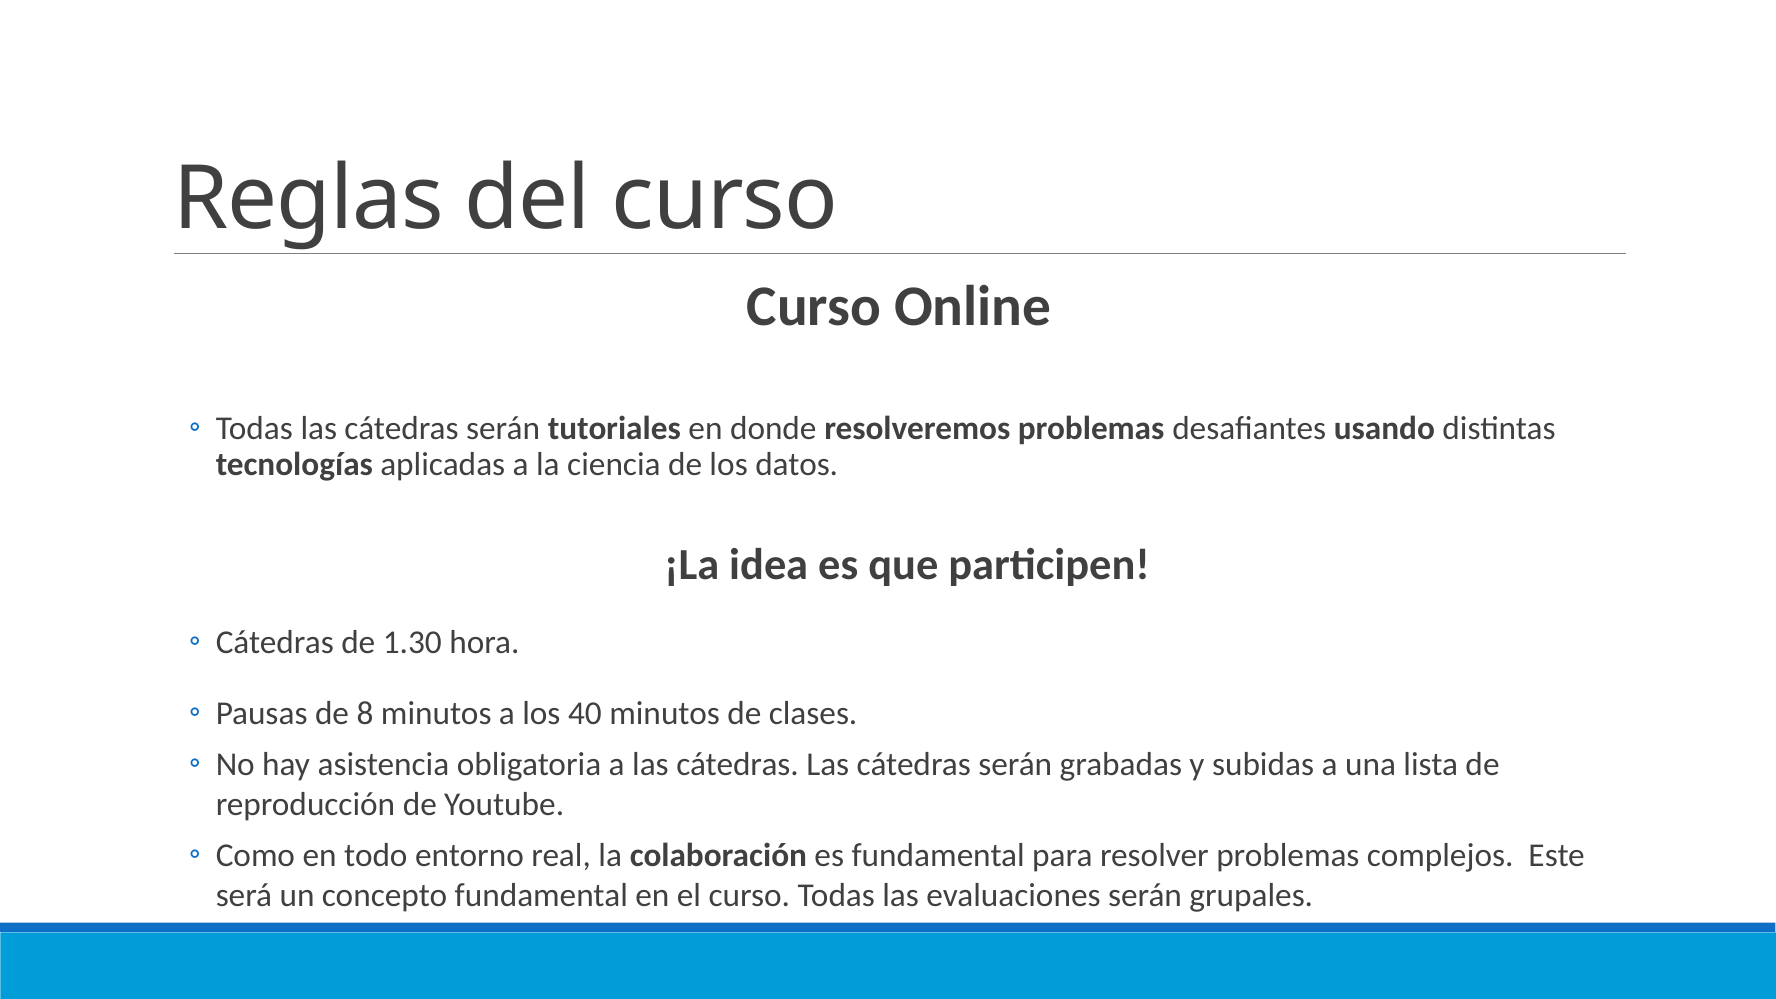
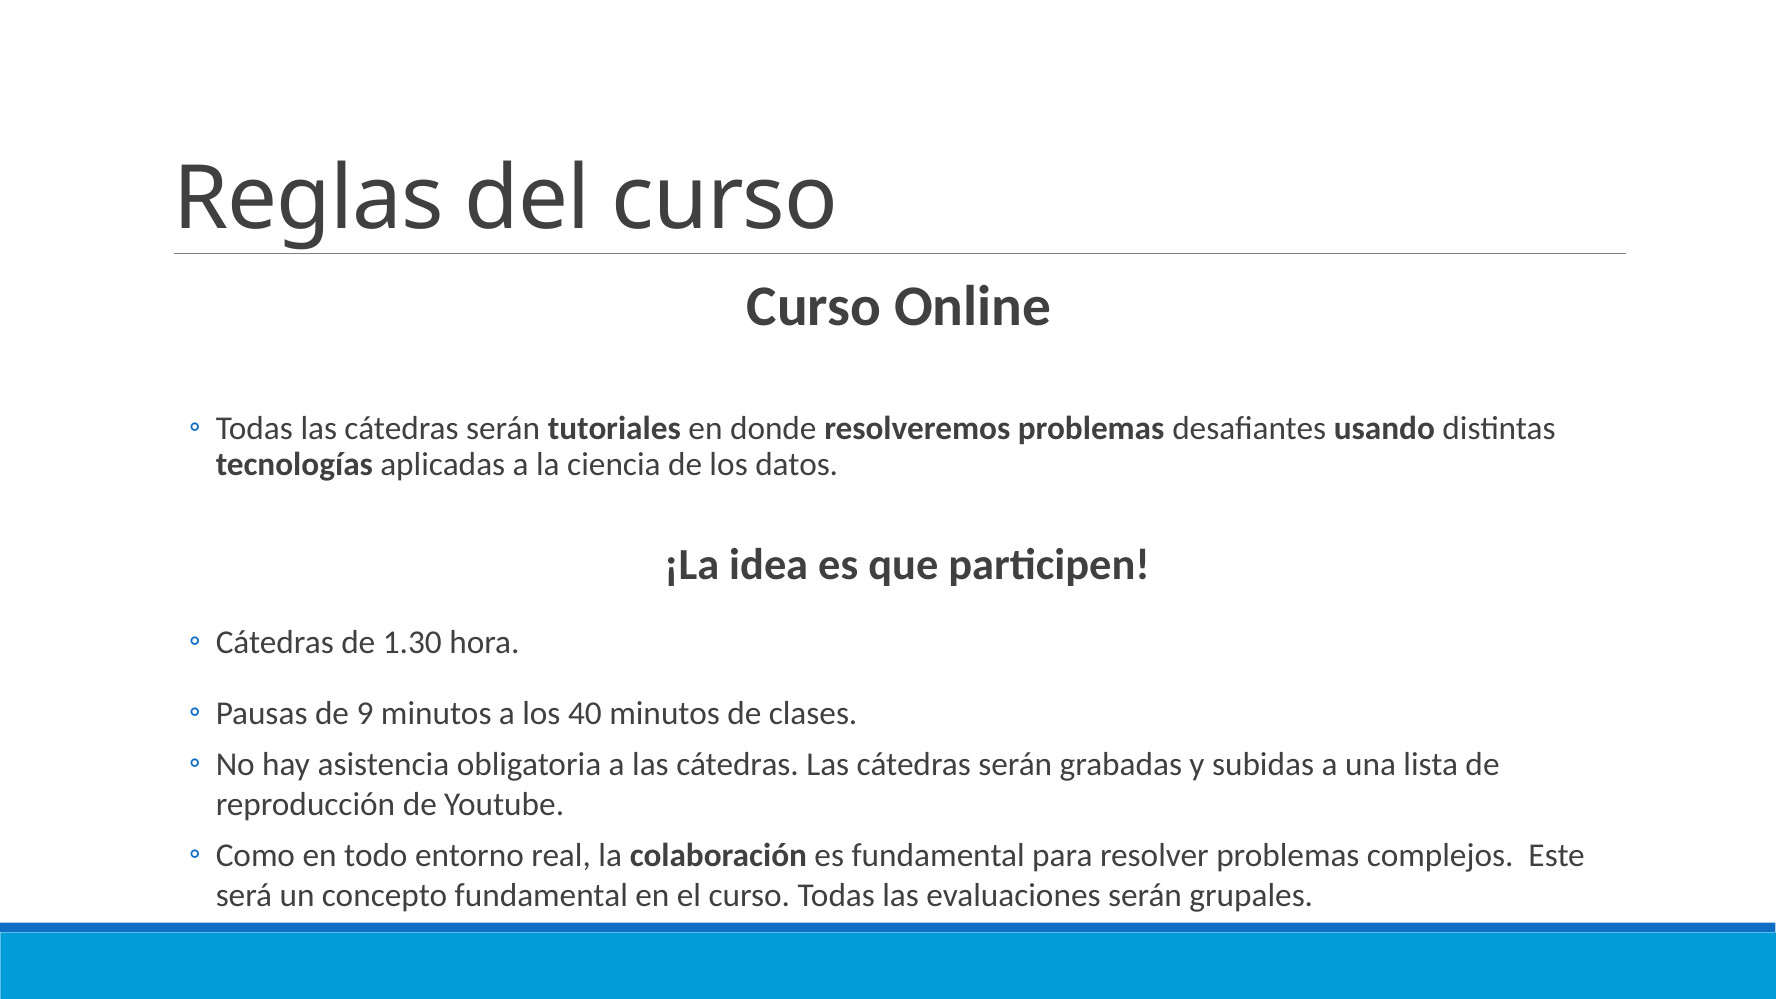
8: 8 -> 9 (365, 713)
